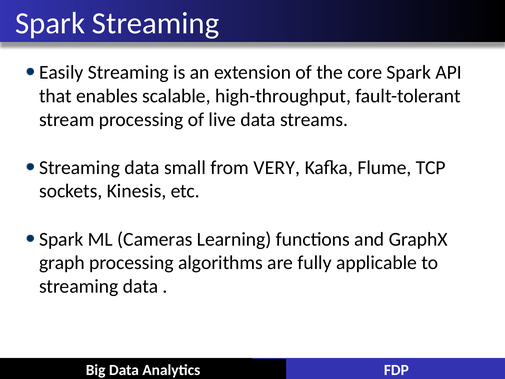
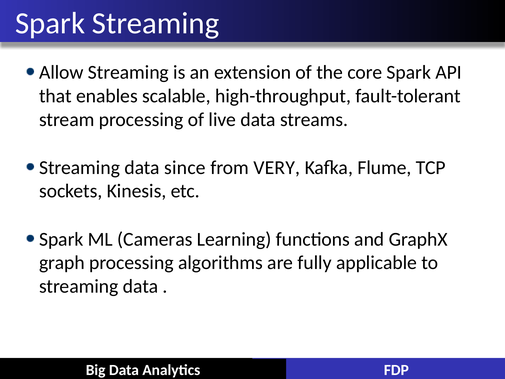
Easily: Easily -> Allow (61, 72)
small: small -> since (185, 167)
